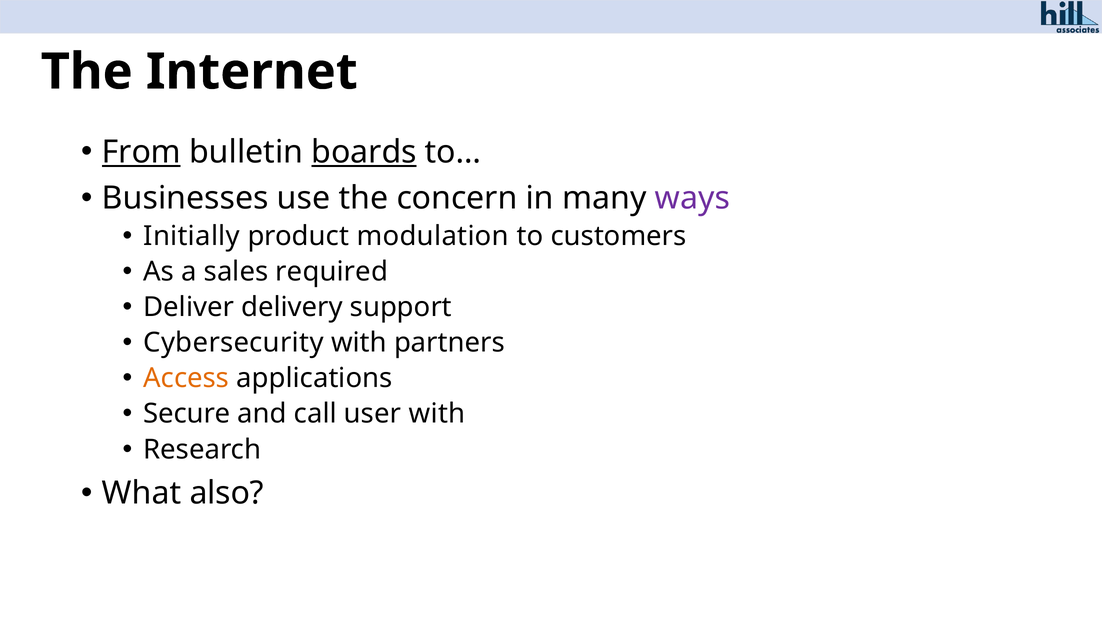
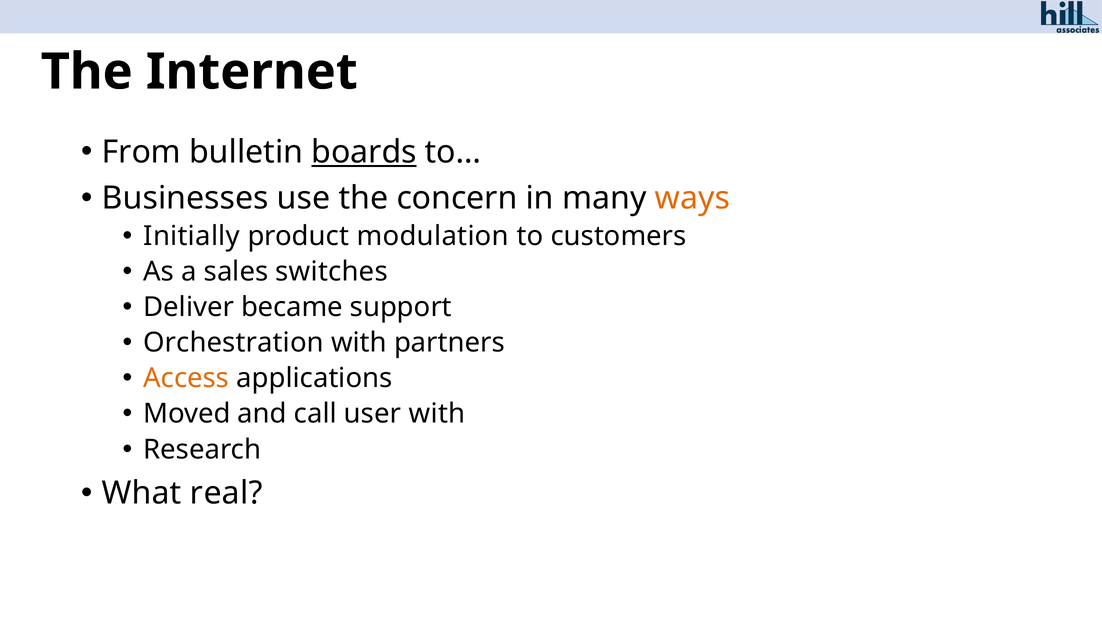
From underline: present -> none (141, 152)
ways colour: purple -> orange (692, 198)
required: required -> switches (332, 272)
delivery: delivery -> became (292, 307)
Cybersecurity: Cybersecurity -> Orchestration (234, 343)
Secure: Secure -> Moved (187, 414)
also: also -> real (226, 493)
